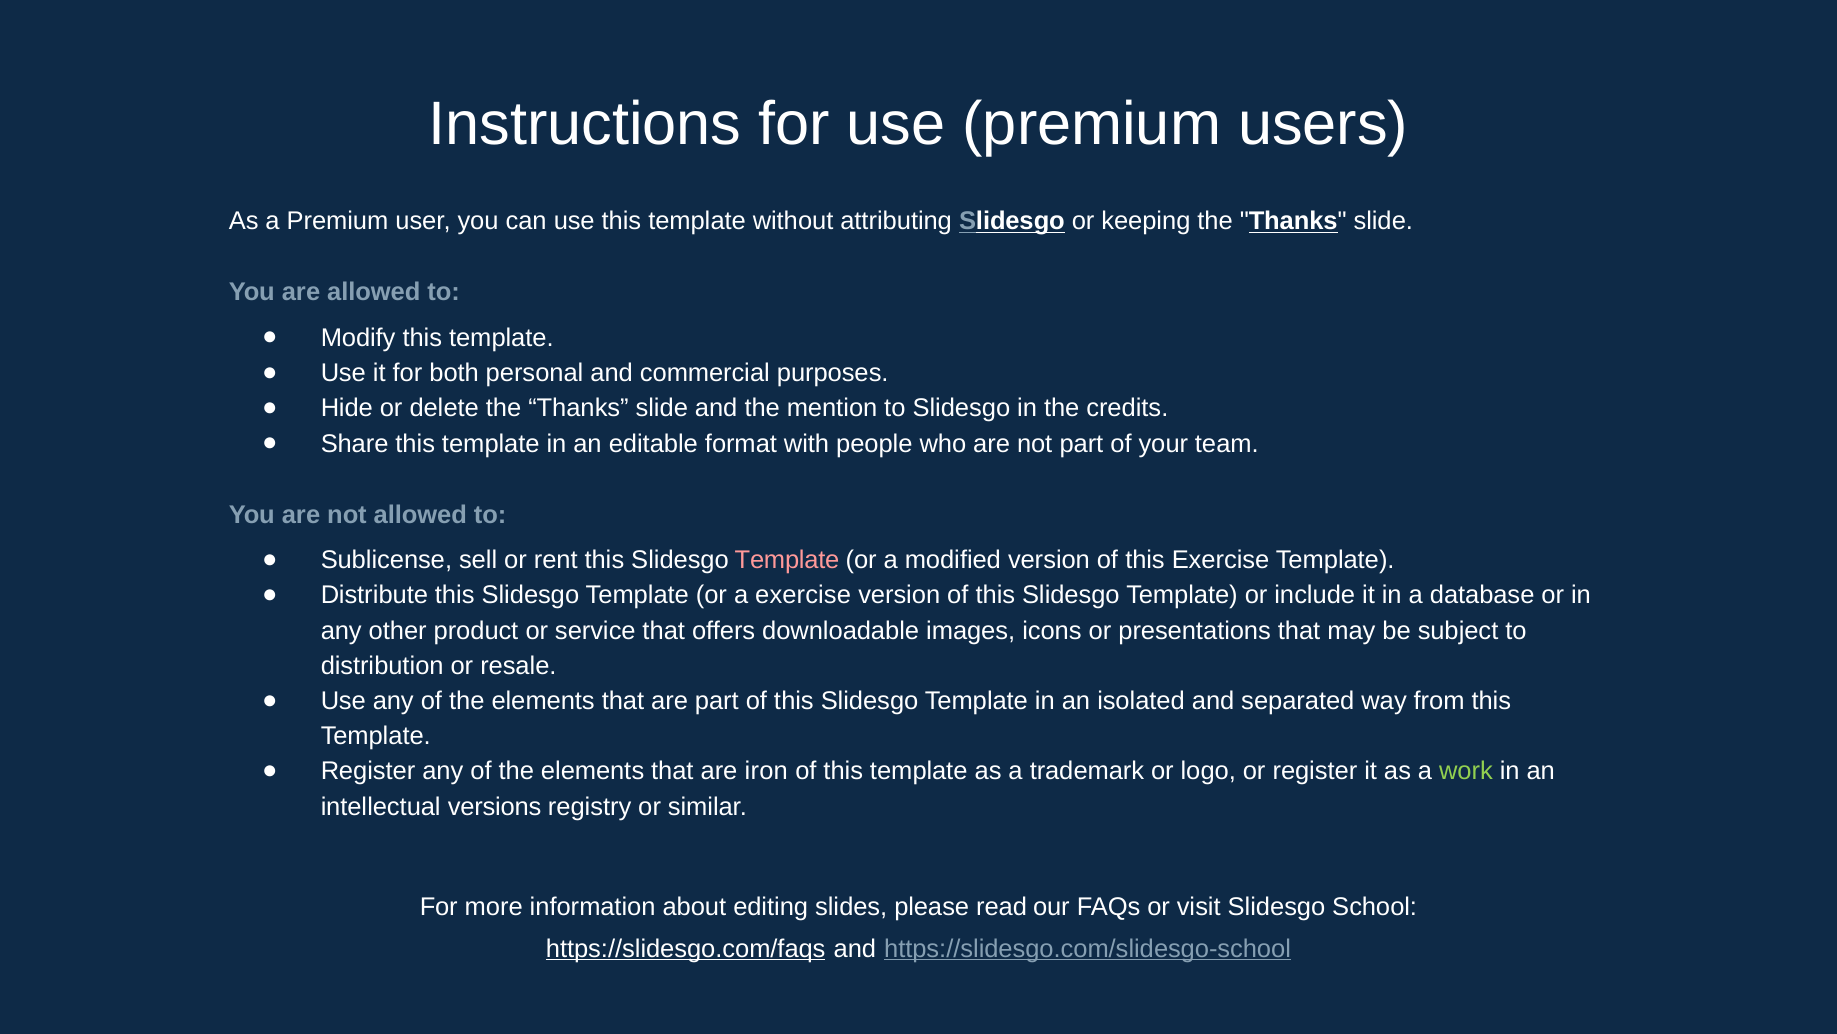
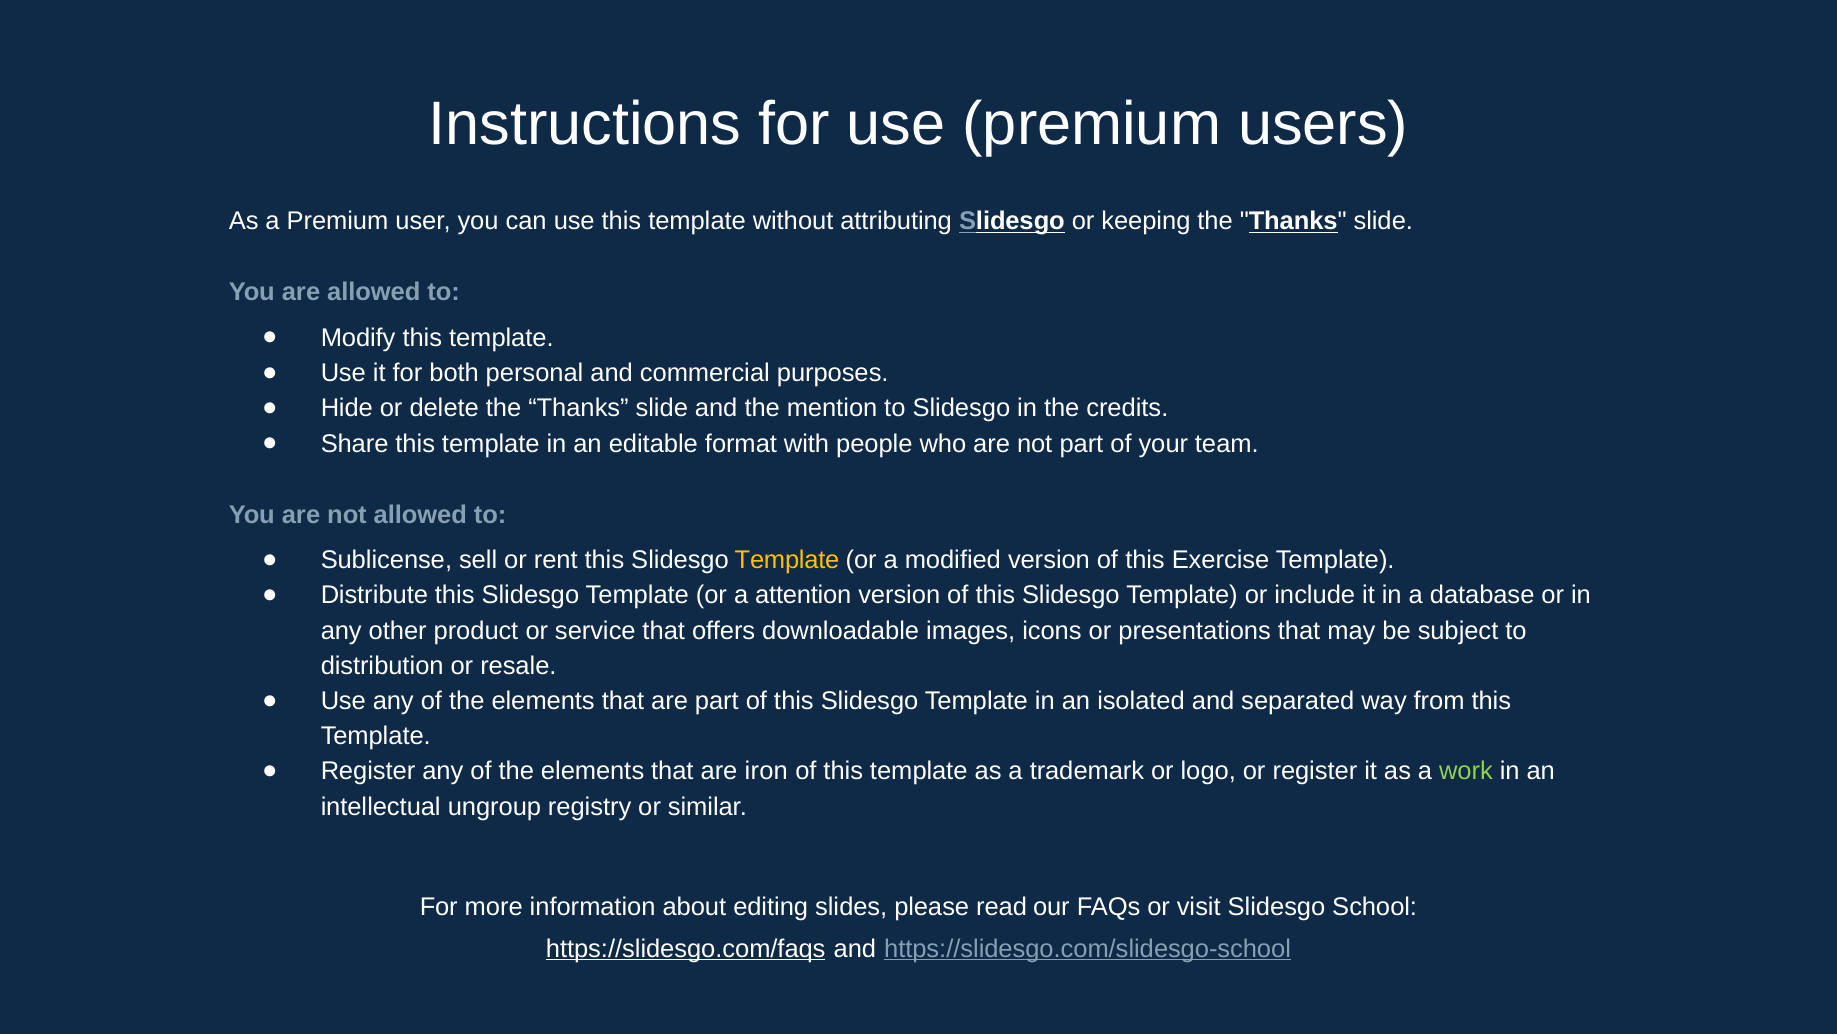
Template colour: pink -> yellow (787, 560)
a exercise: exercise -> attention (803, 595)
versions: versions -> ungroup (494, 806)
